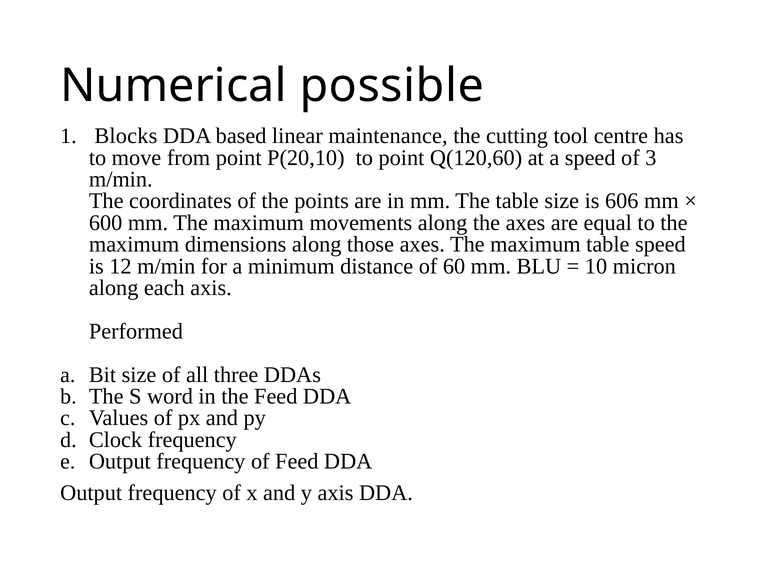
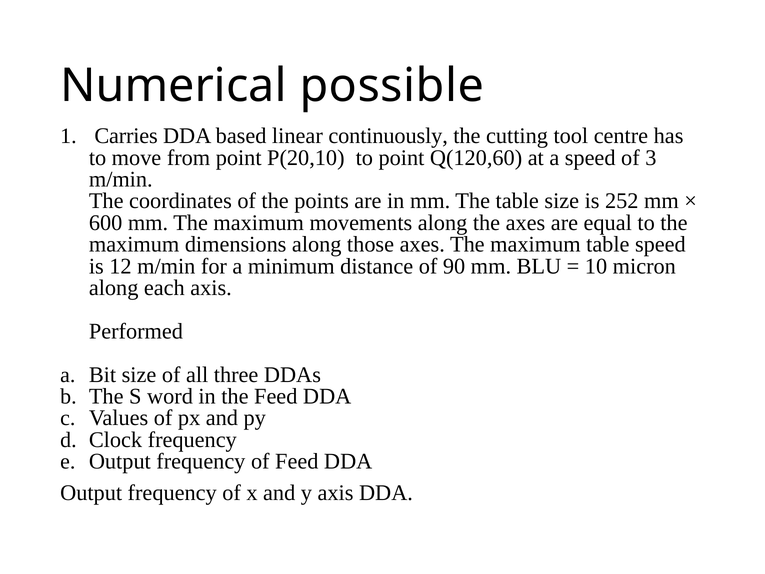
Blocks: Blocks -> Carries (126, 136)
maintenance: maintenance -> continuously (388, 136)
606: 606 -> 252 (622, 201)
60: 60 -> 90 (454, 266)
